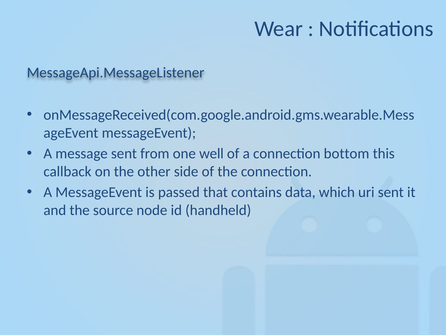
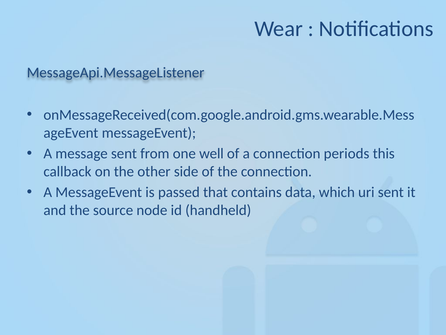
bottom: bottom -> periods (347, 153)
